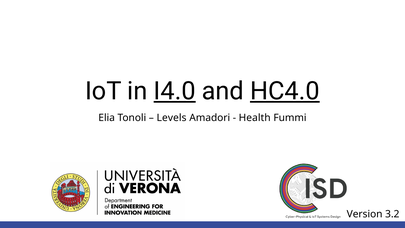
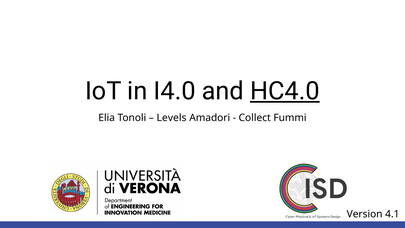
I4.0 underline: present -> none (175, 91)
Health: Health -> Collect (255, 118)
3.2: 3.2 -> 4.1 (392, 214)
